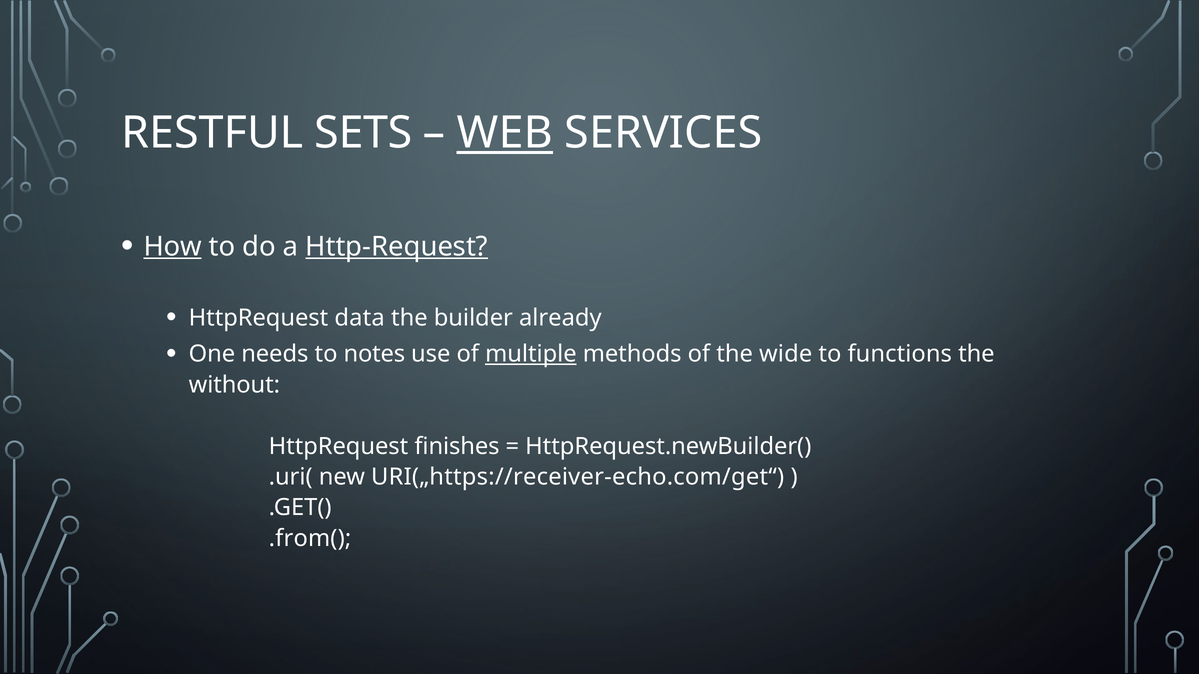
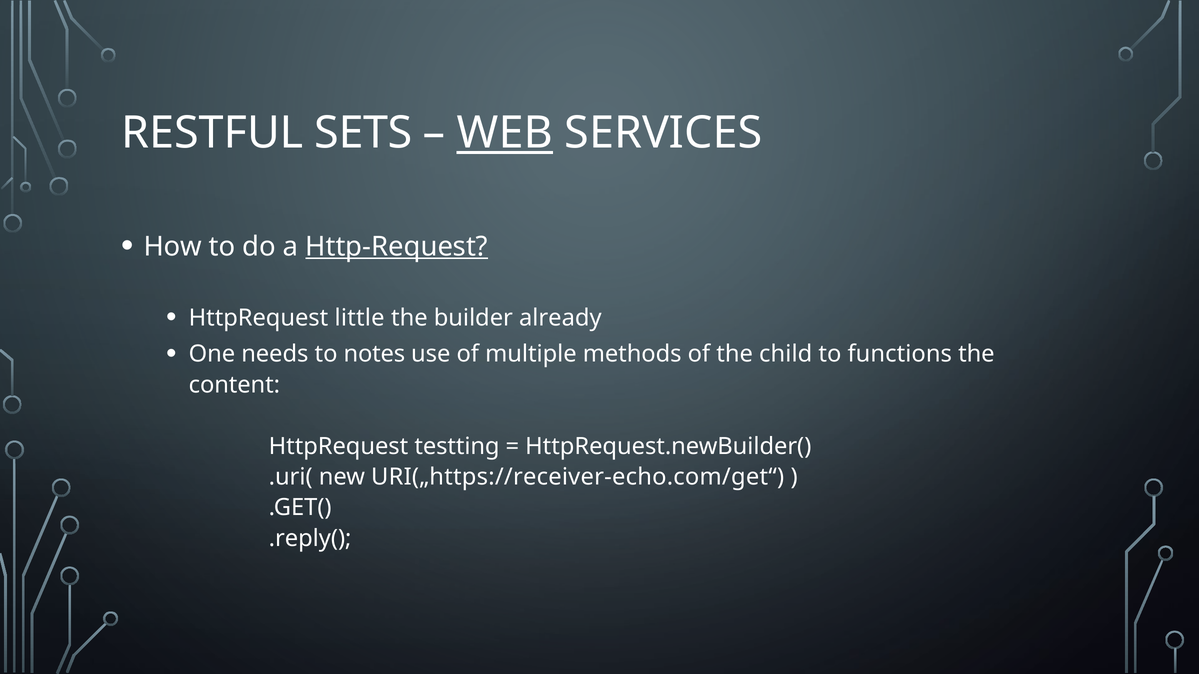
How underline: present -> none (173, 247)
data: data -> little (360, 318)
multiple underline: present -> none (531, 354)
wide: wide -> child (786, 354)
without: without -> content (234, 385)
finishes: finishes -> testting (457, 447)
.from(: .from( -> .reply( (310, 539)
